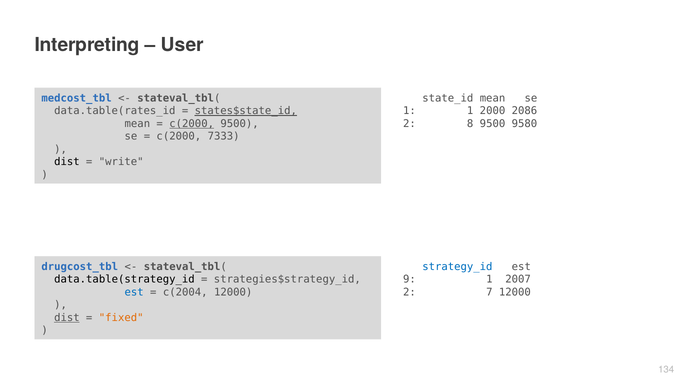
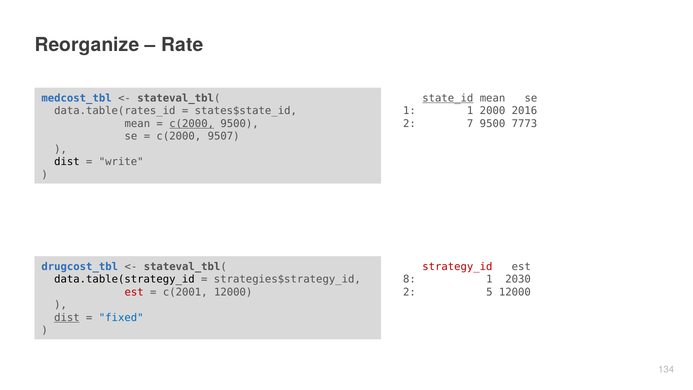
Interpreting: Interpreting -> Reorganize (87, 45)
User: User -> Rate (182, 45)
state_id underline: none -> present (448, 98)
states$state_id underline: present -> none (246, 111)
2086: 2086 -> 2016 (524, 111)
8: 8 -> 7 (470, 124)
9580: 9580 -> 7773 (524, 124)
7333: 7333 -> 9507 (224, 136)
strategy_id colour: blue -> red (457, 267)
9: 9 -> 8 (409, 279)
2007: 2007 -> 2030 (518, 279)
est colour: blue -> red (134, 292)
c(2004: c(2004 -> c(2001 (185, 292)
7: 7 -> 5 (489, 292)
fixed colour: orange -> blue (121, 317)
